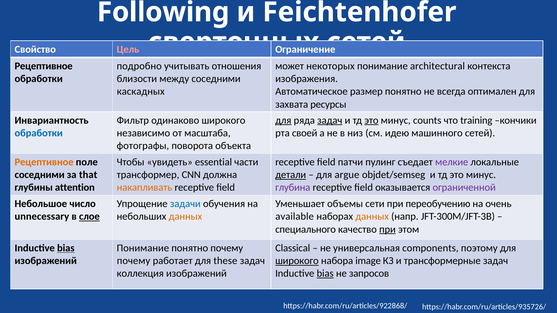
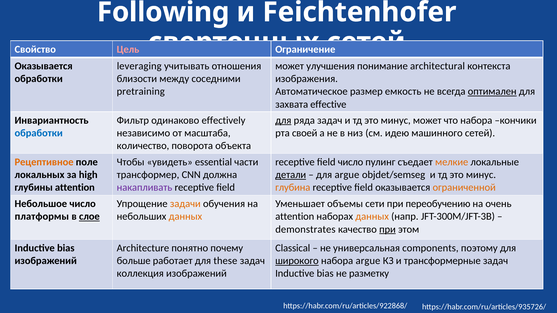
Рецептивное: Рецептивное -> Оказывается (44, 66)
подробно: подробно -> leveraging (139, 66)
некоторых: некоторых -> улучшения (331, 66)
каскадных: каскадных -> pretraining (141, 92)
размер понятно: понятно -> емкость (403, 92)
оптимален underline: none -> present (492, 92)
ресурсы: ресурсы -> effective (328, 104)
одинаково широкого: широкого -> effectively (224, 120)
задач underline: present -> none (330, 120)
это underline: present -> none (371, 120)
минус counts: counts -> может (427, 120)
что training: training -> набора (476, 120)
фотографы: фотографы -> количество (143, 146)
field патчи: патчи -> число (351, 162)
мелкие colour: purple -> orange (452, 162)
соседними: соседними -> локальных (40, 175)
that: that -> high (88, 175)
накапливать colour: orange -> purple (145, 188)
глубина colour: purple -> orange (293, 188)
ограниченной colour: purple -> orange (464, 188)
задачи colour: blue -> orange (185, 204)
unnecessary: unnecessary -> платформы (42, 217)
available: available -> attention (295, 217)
специального: специального -> demonstrates (305, 229)
bias underline: present -> none (66, 248)
Понимание: Понимание -> Architecture (143, 248)
почему: почему -> больше (134, 261)
набора image: image -> argue (368, 261)
bias underline: present -> none (325, 274)
запросов: запросов -> разметку (369, 274)
